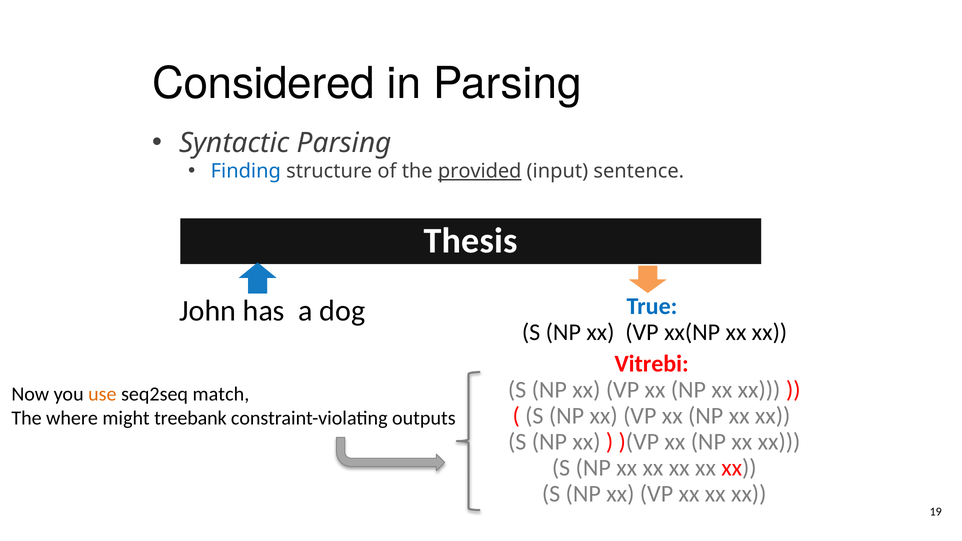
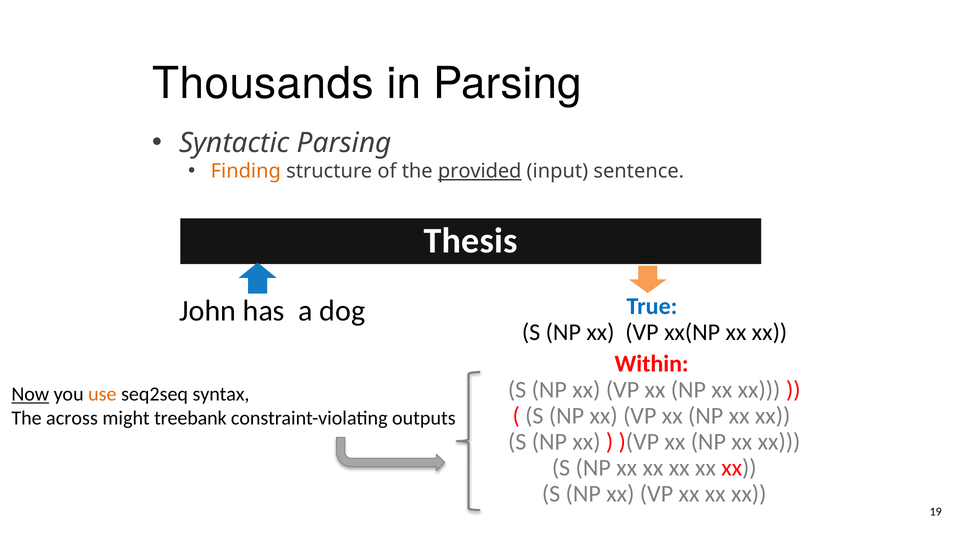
Considered: Considered -> Thousands (263, 84)
Finding colour: blue -> orange (246, 171)
Vitrebi: Vitrebi -> Within (652, 364)
Now underline: none -> present (30, 394)
match: match -> syntax (221, 394)
where: where -> across (72, 418)
